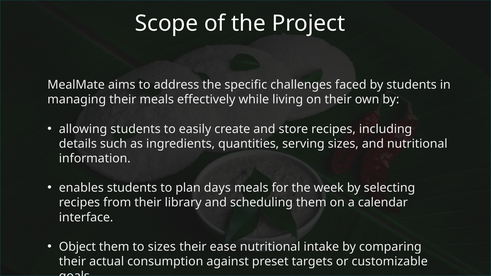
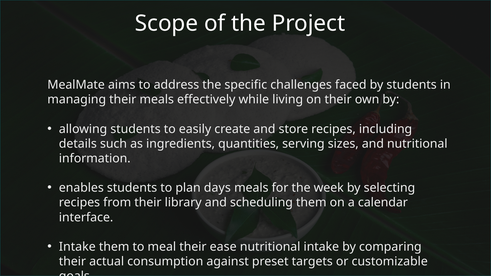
Object: Object -> Intake (77, 247)
to sizes: sizes -> meal (162, 247)
